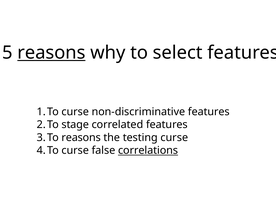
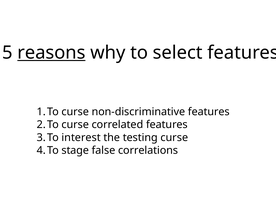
stage: stage -> curse (75, 125)
reasons: reasons -> interest (81, 138)
curse: curse -> stage (75, 150)
correlations underline: present -> none (148, 150)
